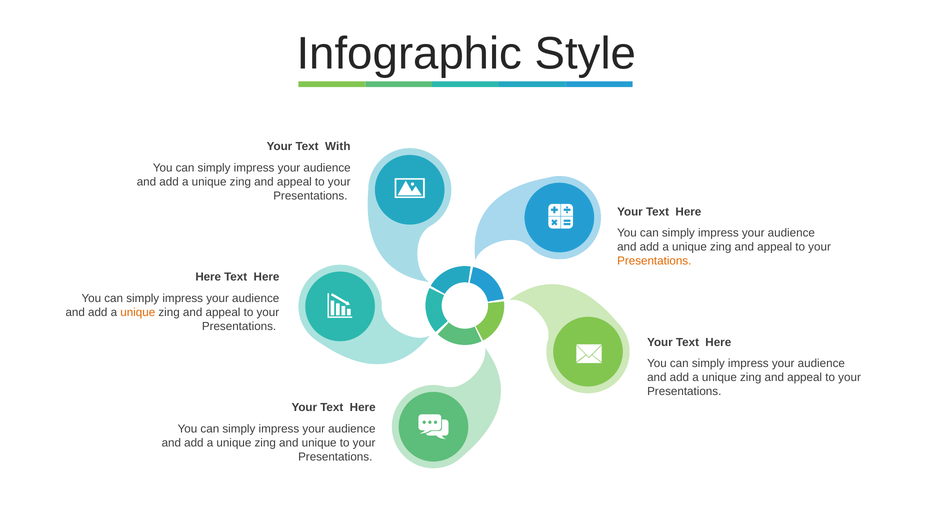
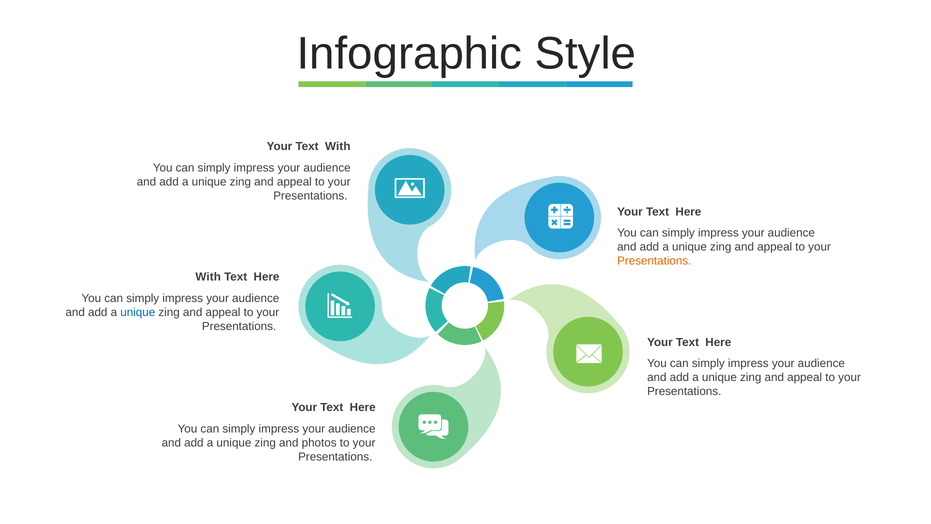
Here: Here -> With (208, 277)
unique colour: orange -> blue (138, 312)
and unique: unique -> photos (319, 443)
